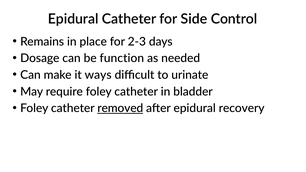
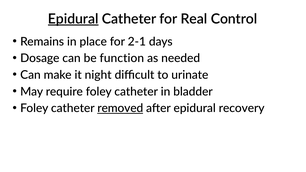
Epidural underline: none -> present (73, 19)
Side: Side -> Real (194, 19)
2-3: 2-3 -> 2-1 (137, 42)
ways: ways -> night (98, 75)
